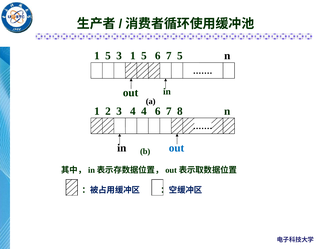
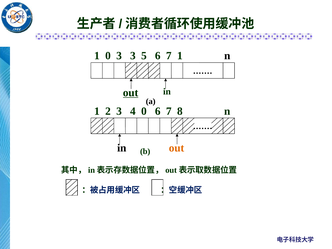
5: 5 -> 0 (108, 56)
3 1: 1 -> 3 (133, 56)
7 5: 5 -> 1 (180, 56)
out underline: none -> present (131, 93)
4 4: 4 -> 0 (144, 111)
out colour: blue -> orange (177, 148)
